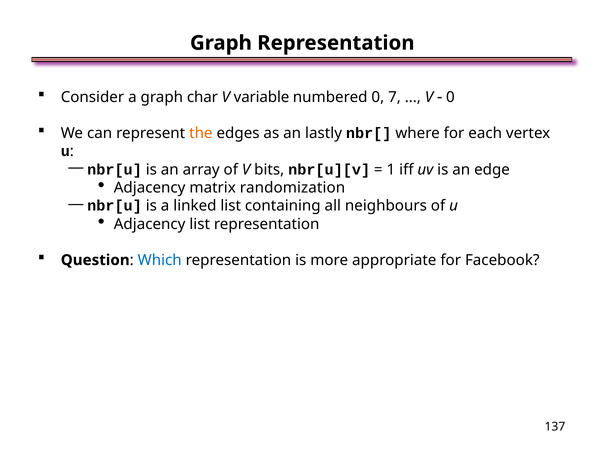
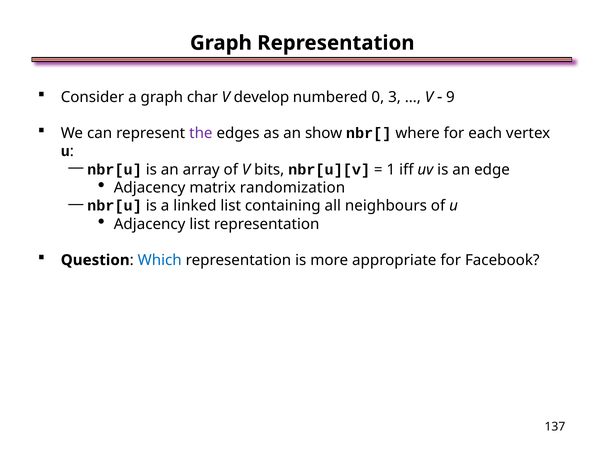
variable: variable -> develop (262, 97)
7: 7 -> 3 (395, 97)
0: 0 -> 9 (450, 97)
the colour: orange -> purple (201, 133)
lastly: lastly -> show (324, 133)
